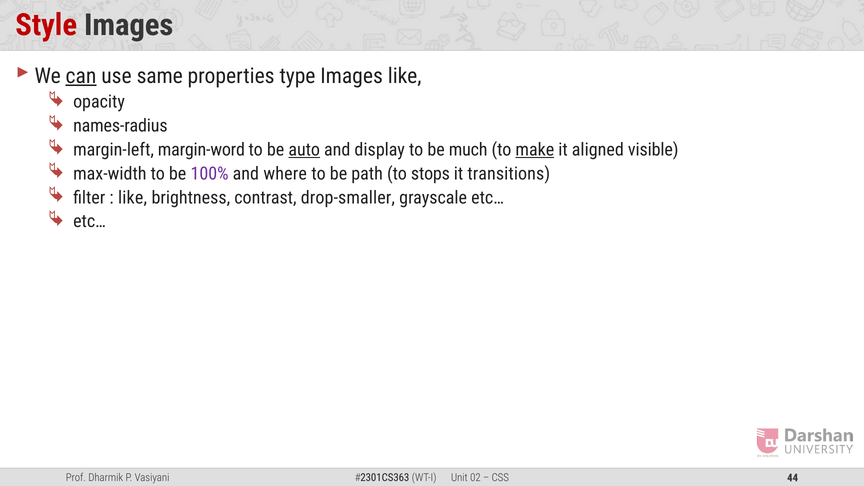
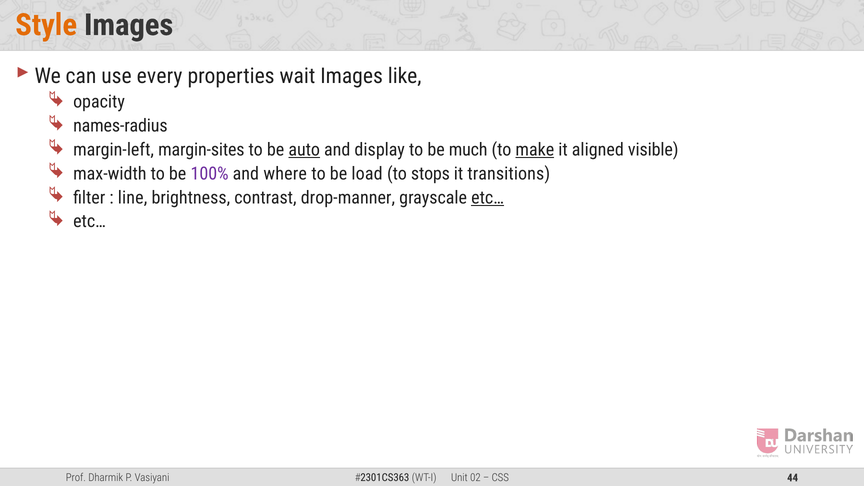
Style colour: red -> orange (46, 25)
can underline: present -> none (81, 76)
same: same -> every (160, 76)
type: type -> wait (297, 76)
margin-word: margin-word -> margin-sites (201, 150)
path: path -> load (367, 174)
like: like -> line (133, 198)
drop-smaller: drop-smaller -> drop-manner (348, 198)
etc… underline: none -> present (488, 198)
